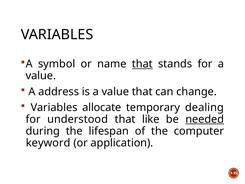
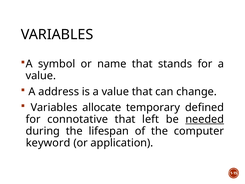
that underline: present -> none (142, 64)
dealing: dealing -> defined (205, 107)
understood: understood -> connotative (78, 119)
like: like -> left (151, 119)
